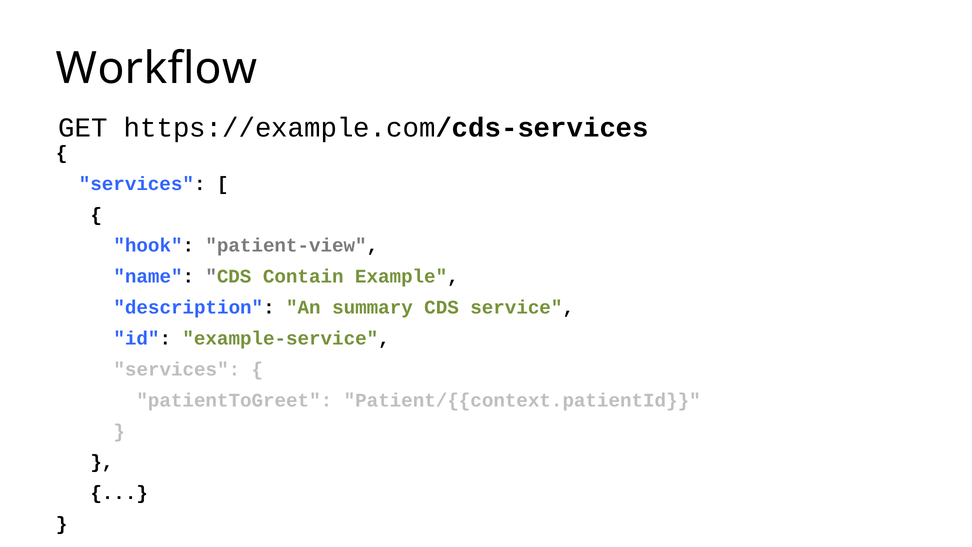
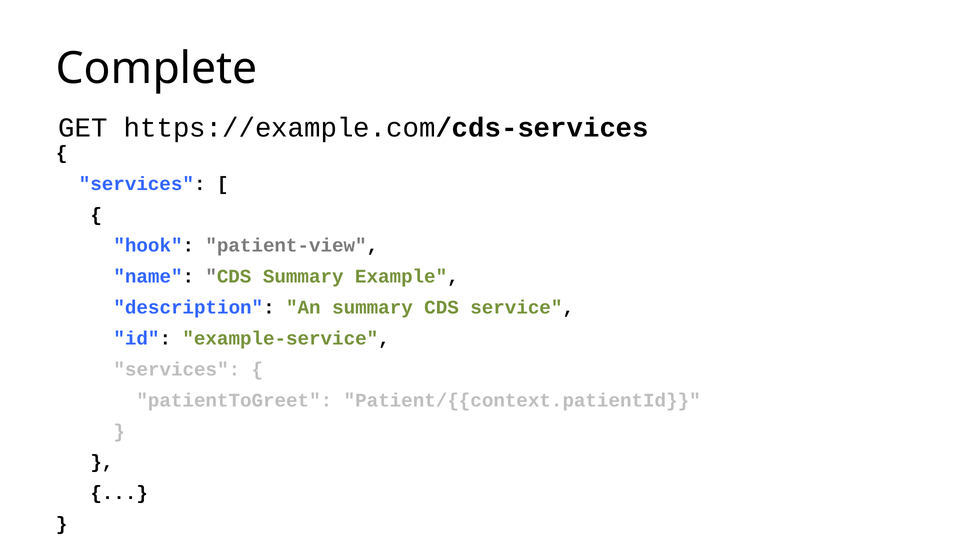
Workflow: Workflow -> Complete (157, 69)
CDS Contain: Contain -> Summary (303, 276)
